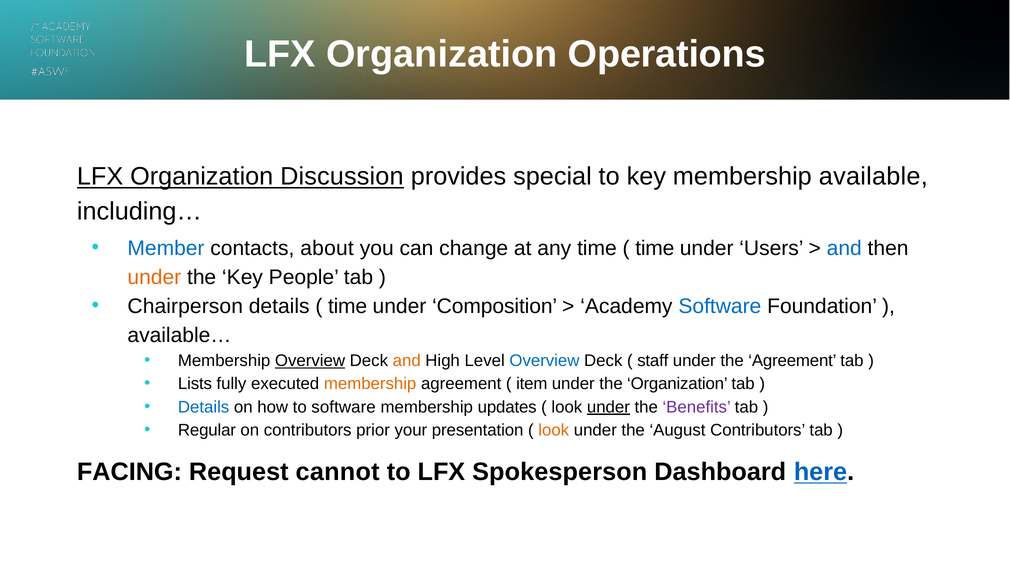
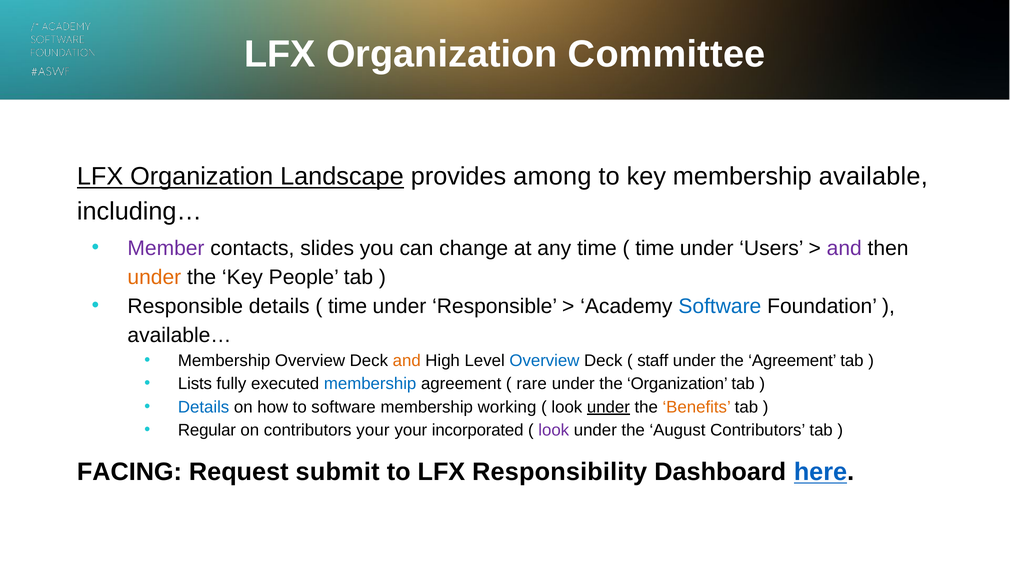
Operations: Operations -> Committee (667, 54)
Discussion: Discussion -> Landscape (342, 176)
special: special -> among (552, 176)
Member colour: blue -> purple (166, 248)
about: about -> slides (327, 248)
and colour: blue -> purple (844, 248)
Chairperson: Chairperson -> Responsible (185, 306)
under Composition: Composition -> Responsible (495, 306)
Overview underline: present -> none (310, 361)
membership colour: orange -> blue (370, 384)
item: item -> rare (532, 384)
updates: updates -> working (507, 407)
Benefits colour: purple -> orange (697, 407)
contributors prior: prior -> your (373, 430)
presentation: presentation -> incorporated (478, 430)
look colour: orange -> purple (554, 430)
cannot: cannot -> submit (338, 472)
Spokesperson: Spokesperson -> Responsibility (560, 472)
